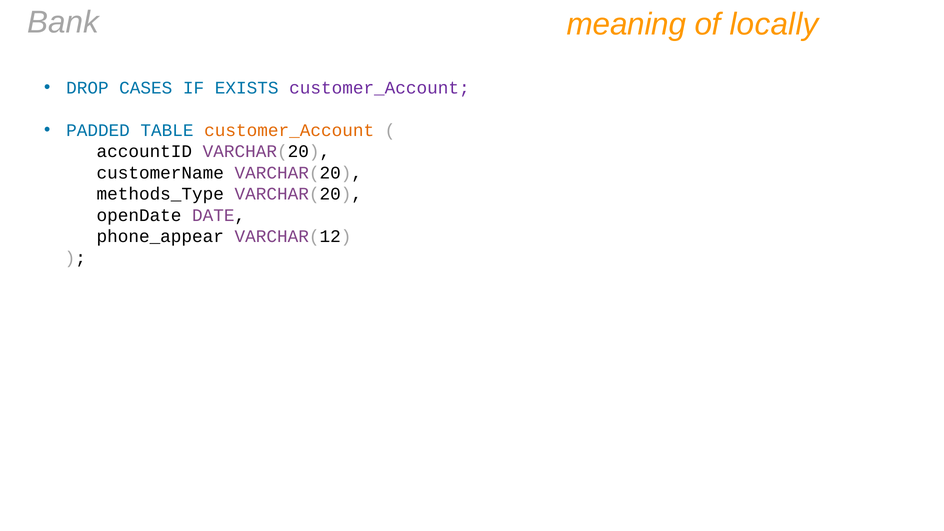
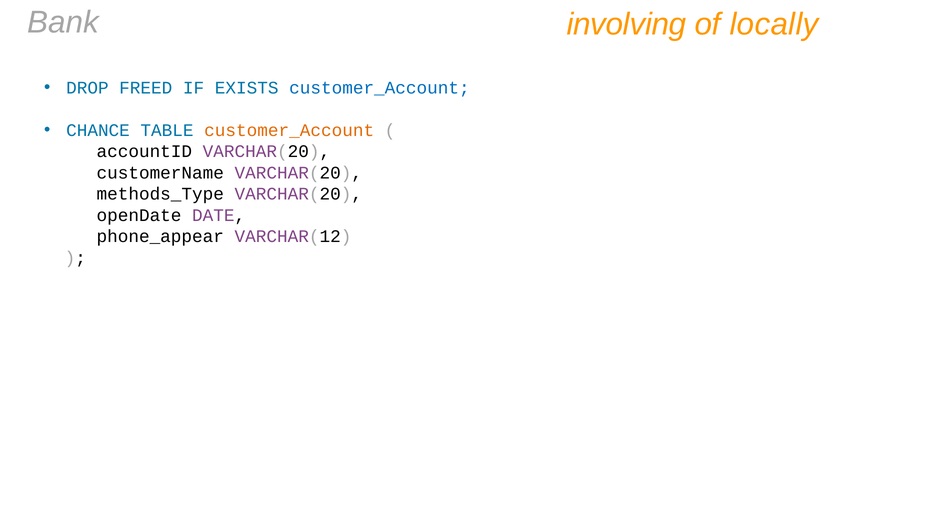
meaning: meaning -> involving (626, 25)
CASES: CASES -> FREED (146, 88)
customer_Account colour: purple -> blue (379, 88)
PADDED: PADDED -> CHANCE (98, 130)
